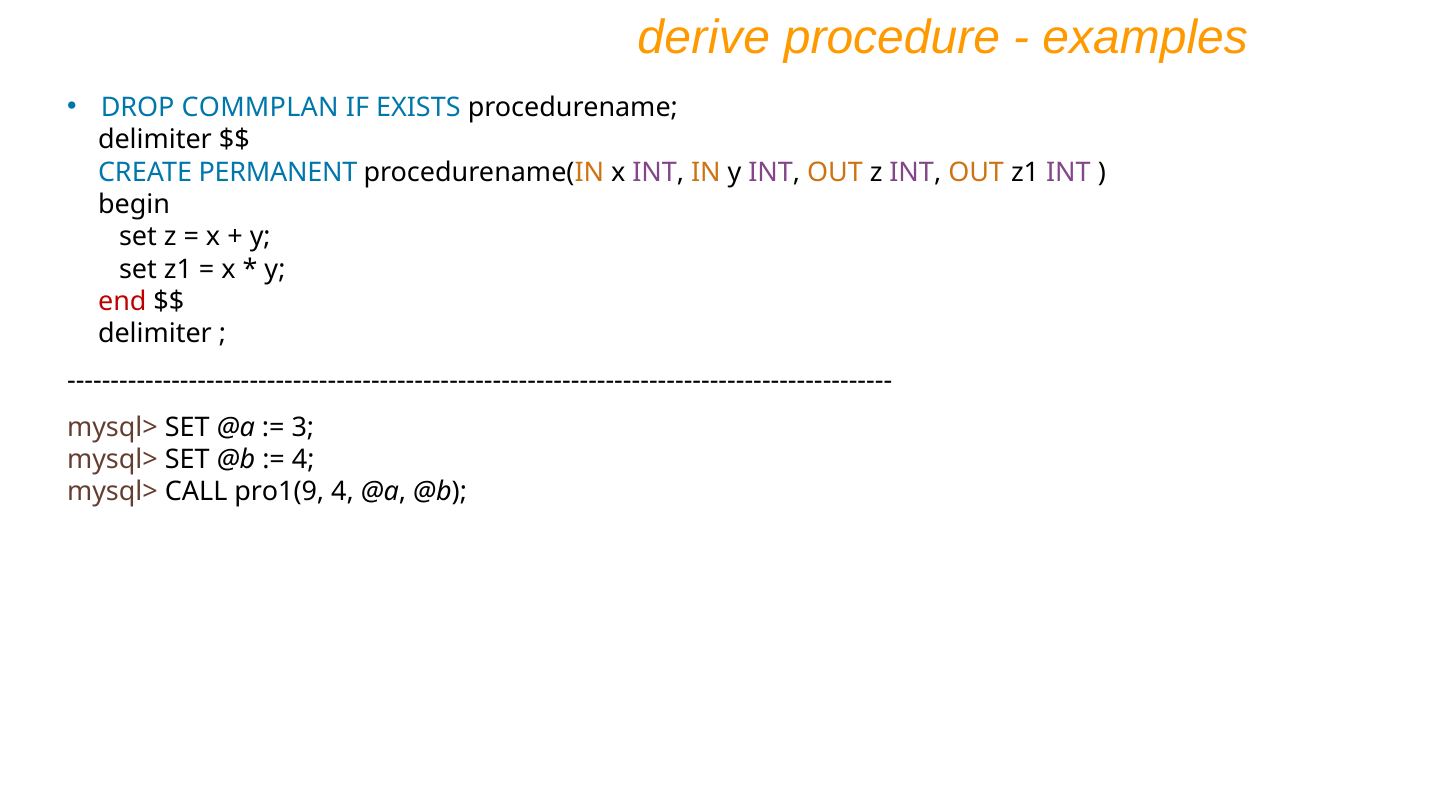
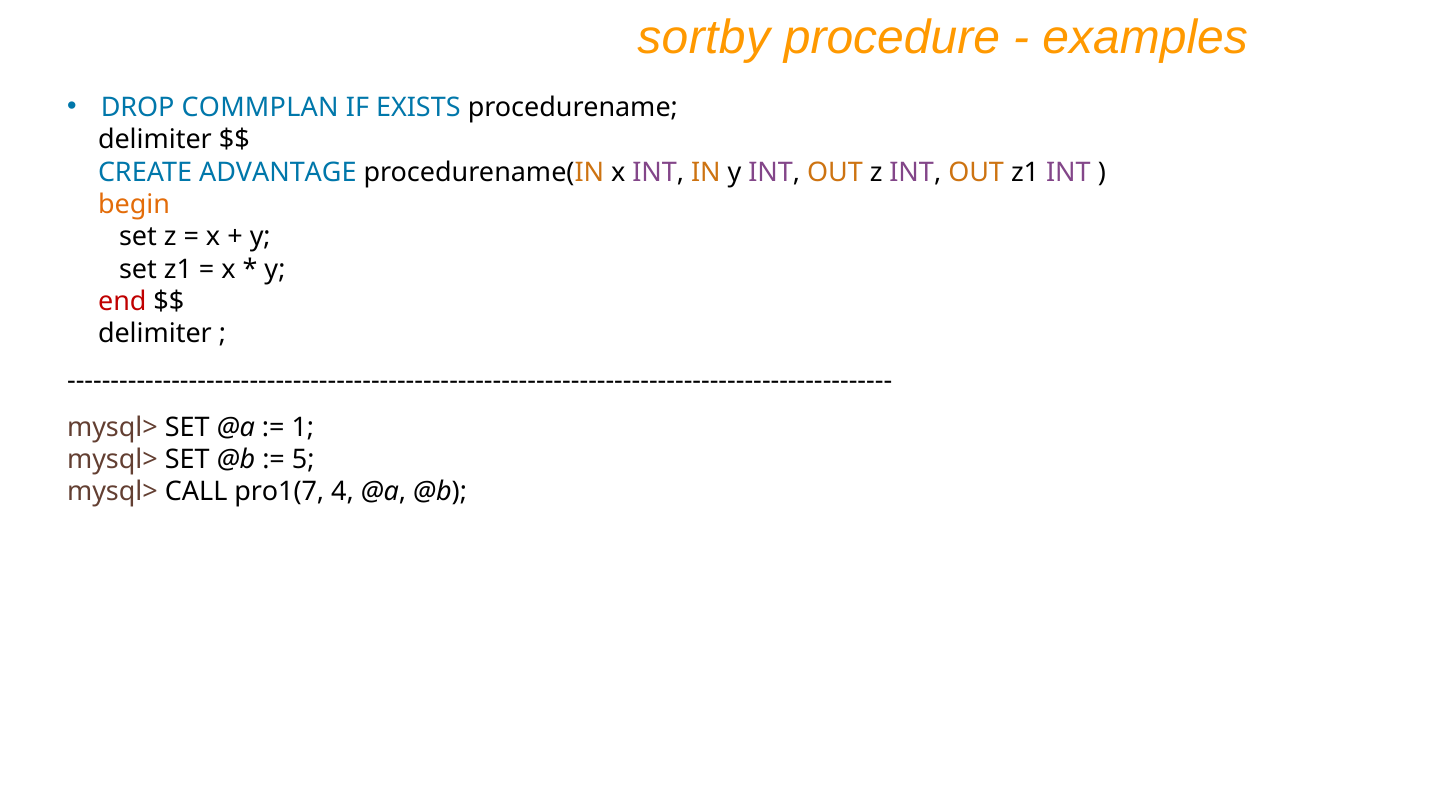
derive: derive -> sortby (704, 37)
PERMANENT: PERMANENT -> ADVANTAGE (278, 172)
begin colour: black -> orange (134, 205)
3: 3 -> 1 (303, 428)
4: 4 -> 5 (303, 460)
pro1(9: pro1(9 -> pro1(7 (279, 492)
